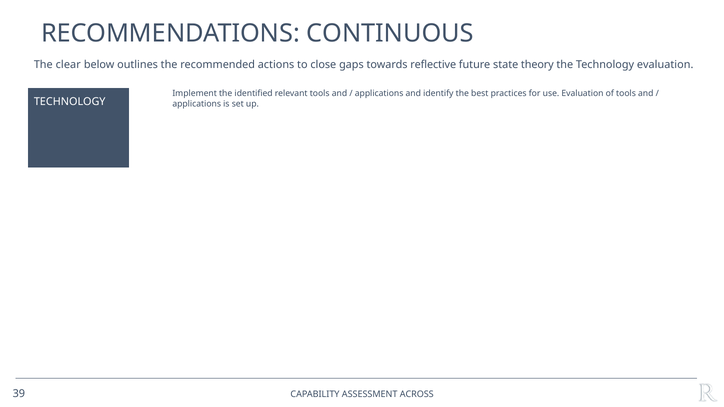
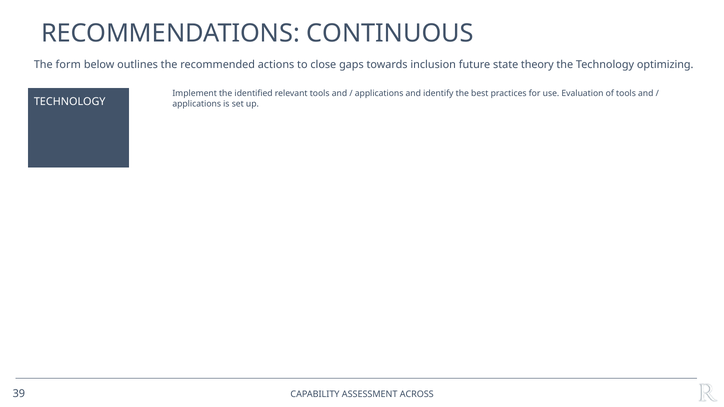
clear: clear -> form (68, 65)
reflective: reflective -> inclusion (433, 65)
Technology evaluation: evaluation -> optimizing (665, 65)
